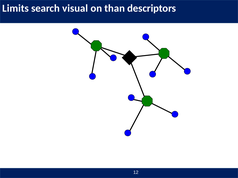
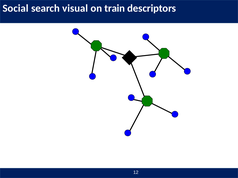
Limits: Limits -> Social (16, 8)
than: than -> train (115, 8)
